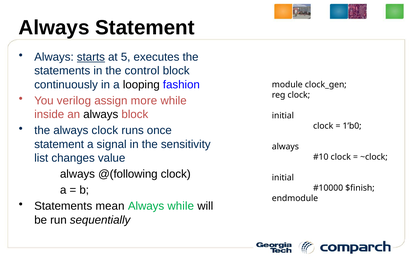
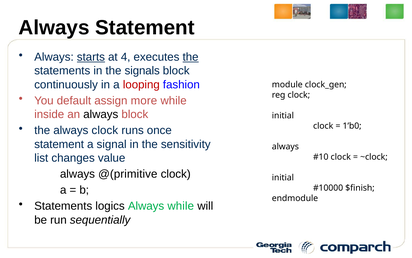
5: 5 -> 4 (126, 57)
the underline: none -> present (191, 57)
control: control -> signals (142, 71)
looping colour: black -> red (141, 84)
verilog: verilog -> default (74, 100)
@(following: @(following -> @(primitive (128, 174)
mean: mean -> logics (110, 206)
